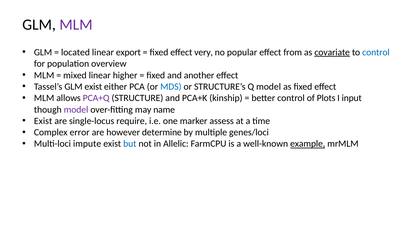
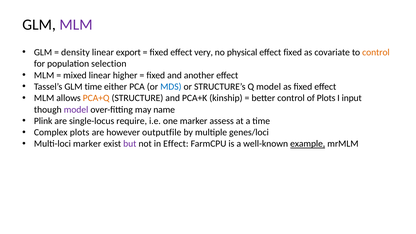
located: located -> density (75, 52)
popular: popular -> physical (242, 52)
effect from: from -> fixed (293, 52)
covariate underline: present -> none (332, 52)
control colour: blue -> orange (376, 52)
overview: overview -> selection (109, 64)
GLM exist: exist -> time (93, 87)
PCA+Q colour: purple -> orange (96, 98)
Exist: Exist -> Plink (43, 121)
Complex error: error -> plots (80, 132)
determine: determine -> outputfile (162, 132)
Multi-loci impute: impute -> marker (87, 144)
but colour: blue -> purple (130, 144)
in Allelic: Allelic -> Effect (176, 144)
